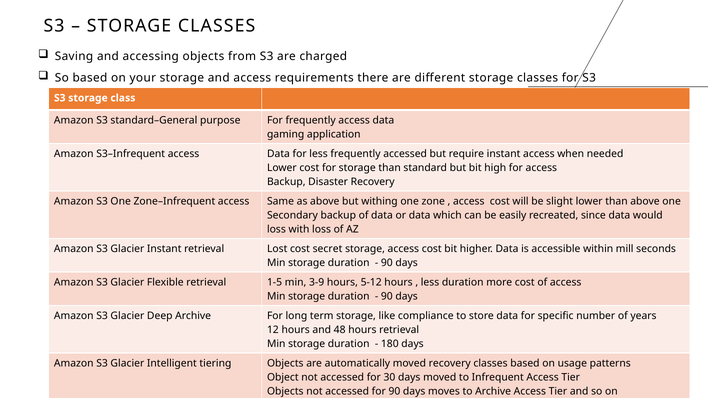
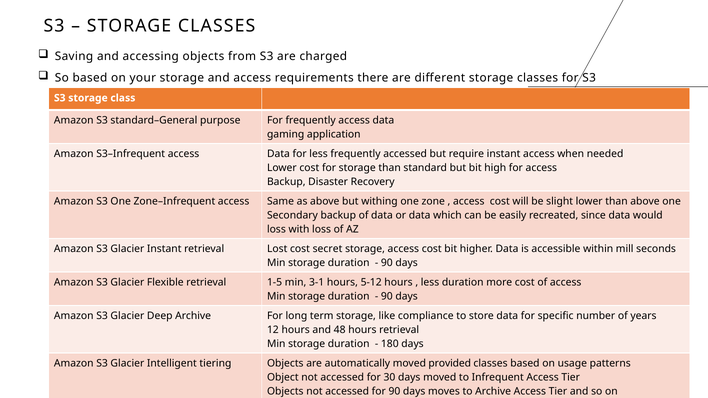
3-9: 3-9 -> 3-1 (317, 282)
moved recovery: recovery -> provided (450, 363)
